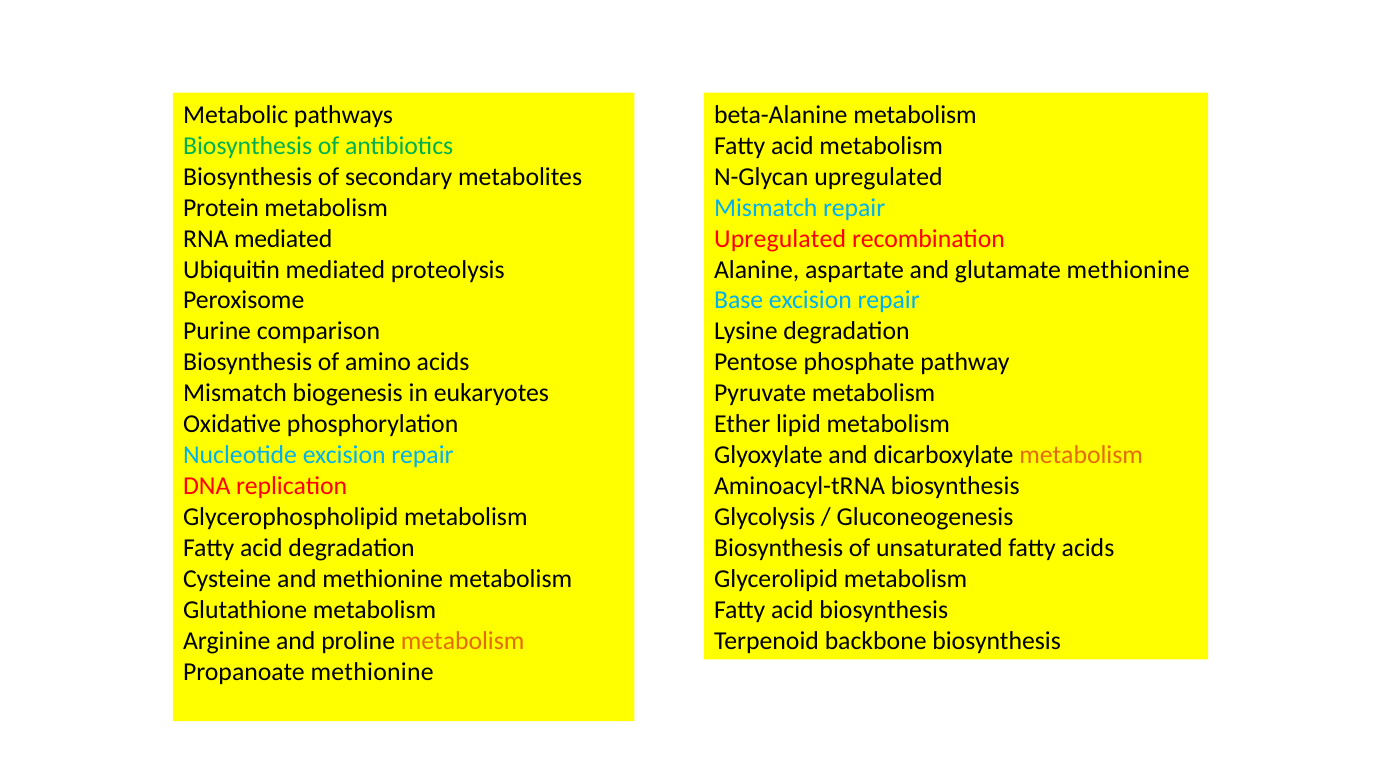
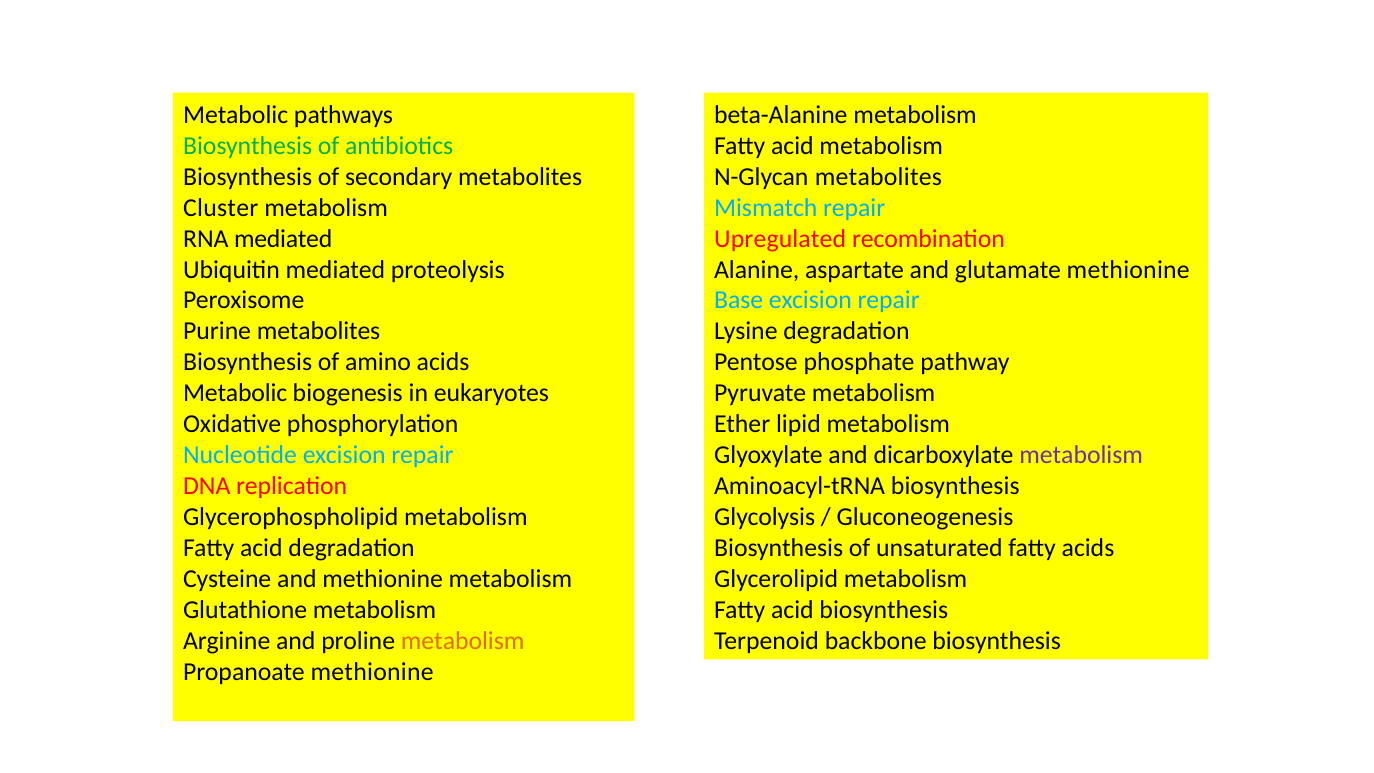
N-Glycan upregulated: upregulated -> metabolites (878, 177)
Protein: Protein -> Cluster (221, 208)
Purine comparison: comparison -> metabolites (319, 331)
Mismatch: Mismatch -> Metabolic (235, 393)
metabolism colour: orange -> purple (1081, 455)
